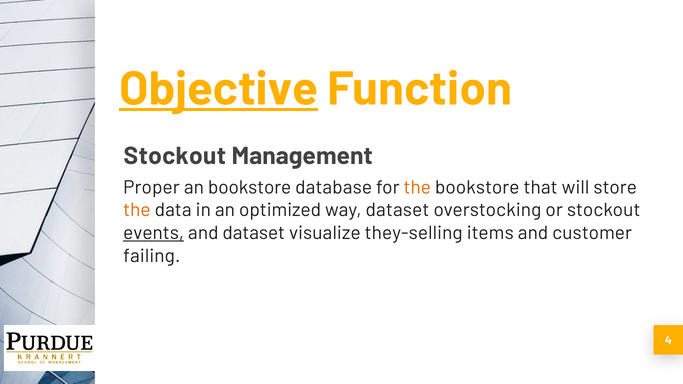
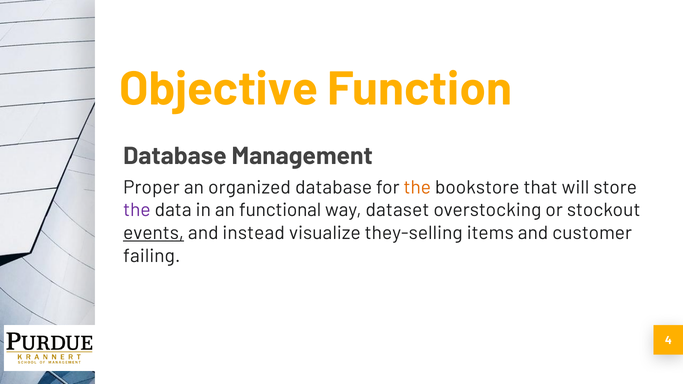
Objective underline: present -> none (219, 89)
Stockout: Stockout -> Database (175, 156)
an bookstore: bookstore -> organized (250, 188)
the colour: orange -> purple (137, 210)
optimized: optimized -> functional (280, 210)
and dataset: dataset -> instead (254, 233)
